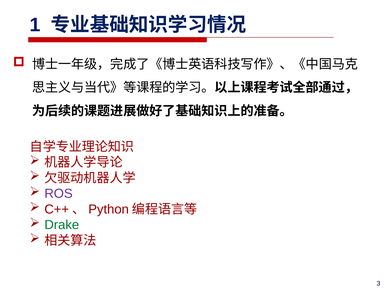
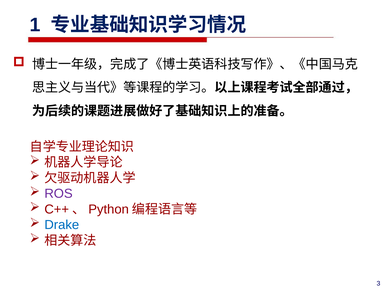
Drake colour: green -> blue (62, 225)
